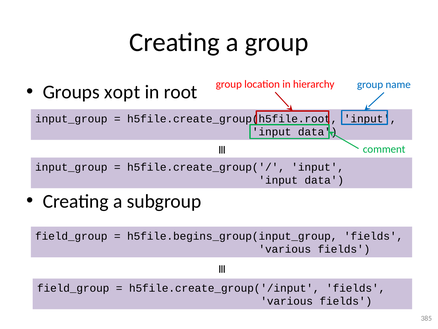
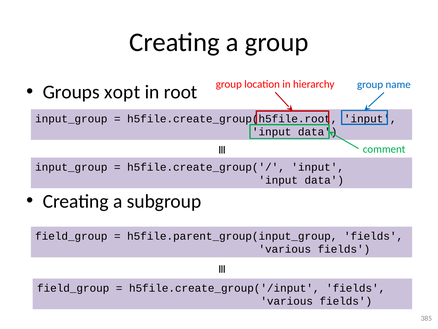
h5file.begins_group(input_group: h5file.begins_group(input_group -> h5file.parent_group(input_group (232, 236)
